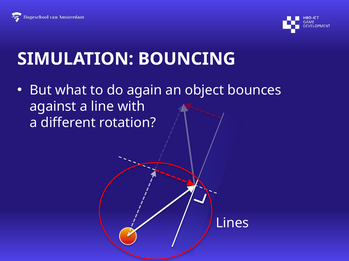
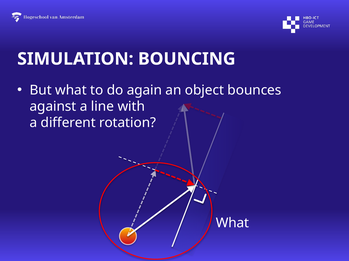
Lines: Lines -> What (232, 224)
